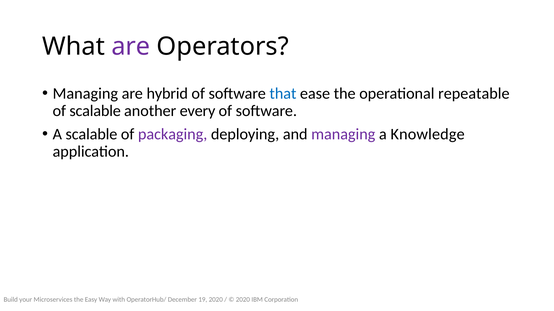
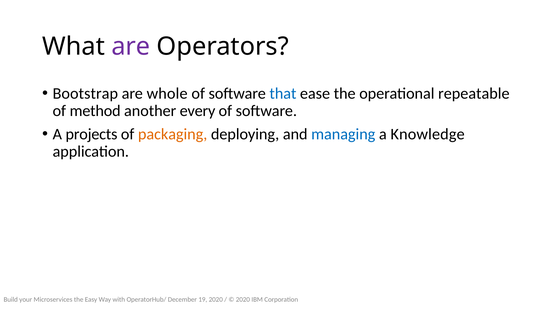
Managing: Managing -> Bootstrap (85, 94)
hybrid: hybrid -> whole (167, 94)
of scalable: scalable -> method (95, 111)
A scalable: scalable -> projects (91, 134)
packaging colour: purple -> orange (173, 134)
managing colour: purple -> blue (343, 134)
